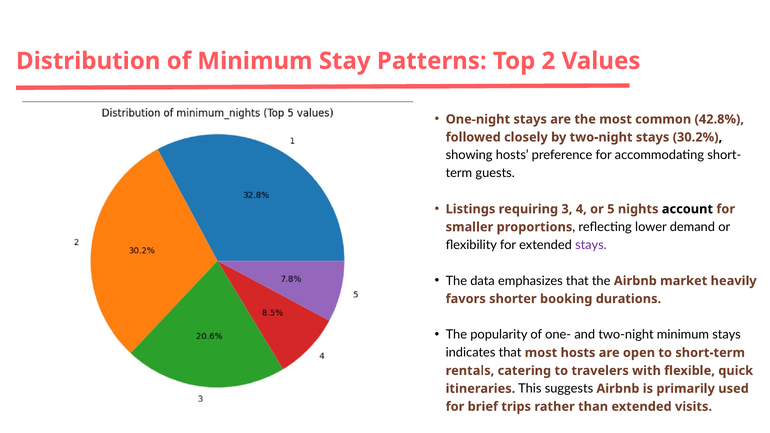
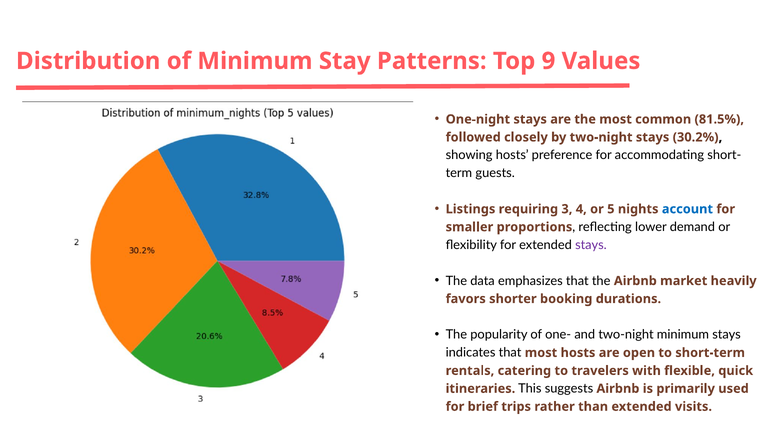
2: 2 -> 9 (548, 61)
42.8%: 42.8% -> 81.5% (719, 119)
account colour: black -> blue (687, 209)
